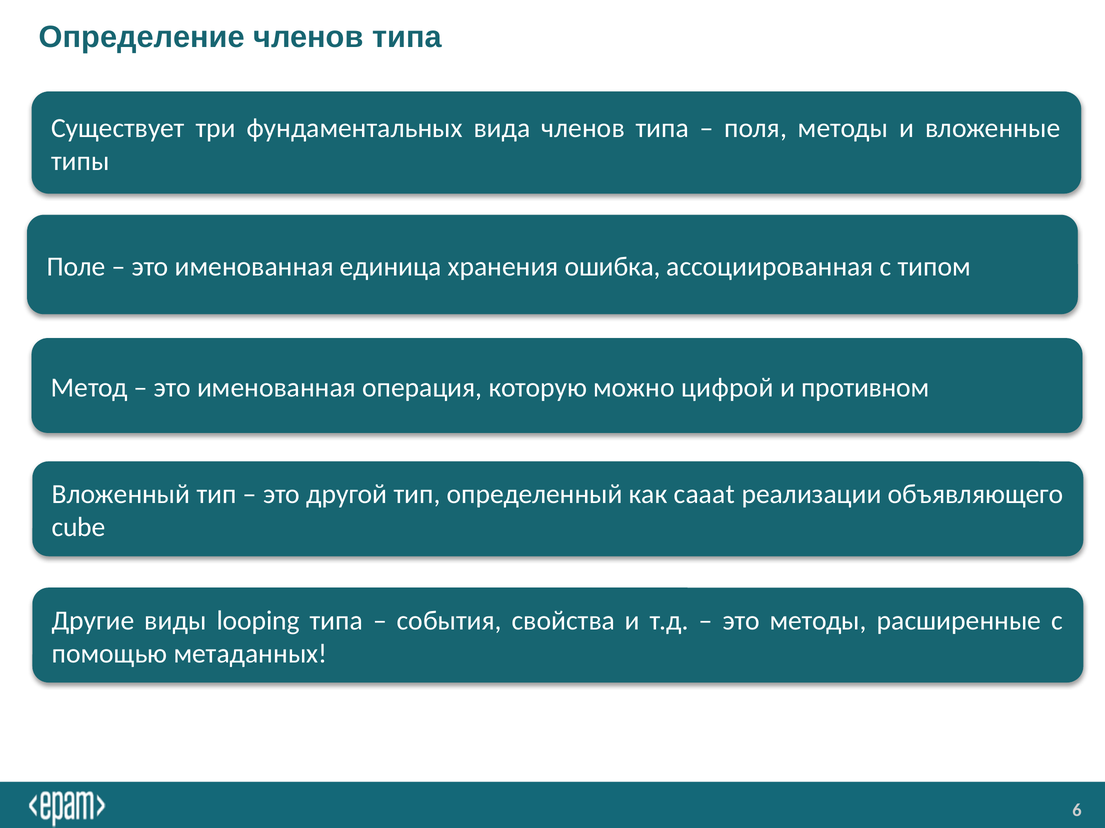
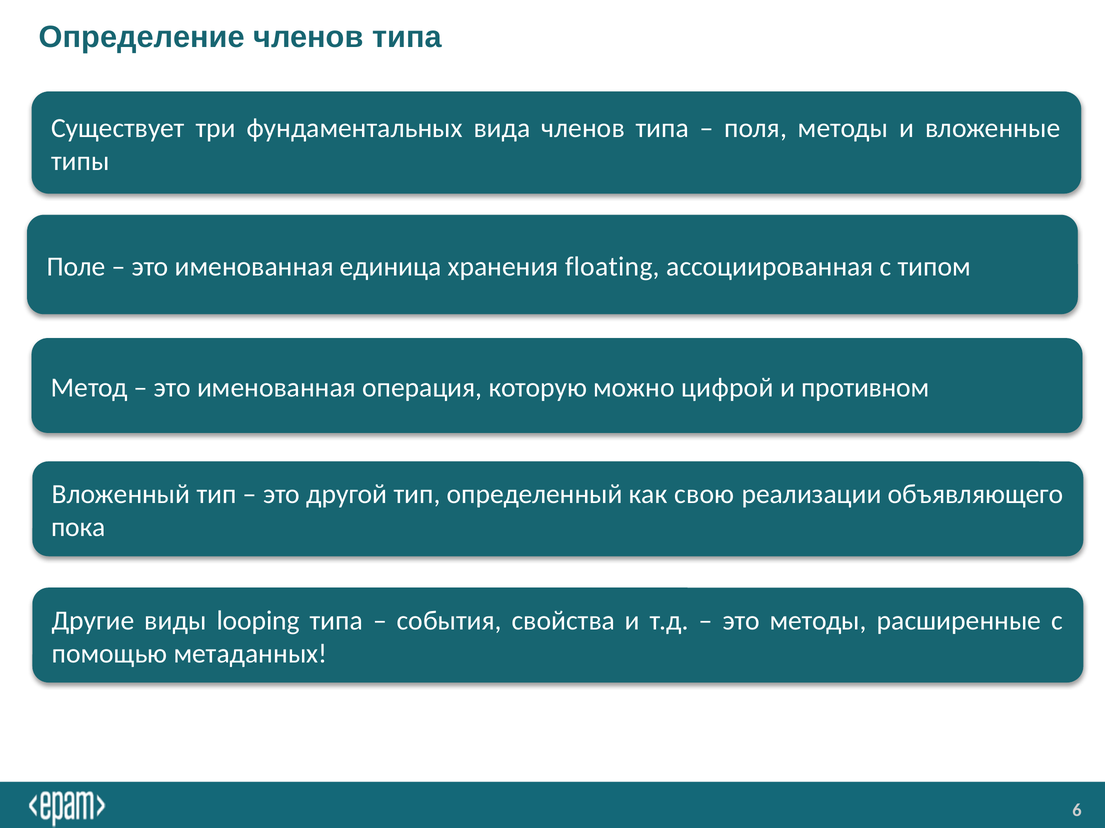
ошибка: ошибка -> floating (612, 267)
cаааt: cаааt -> свою (704, 495)
cube: cube -> пока (78, 528)
